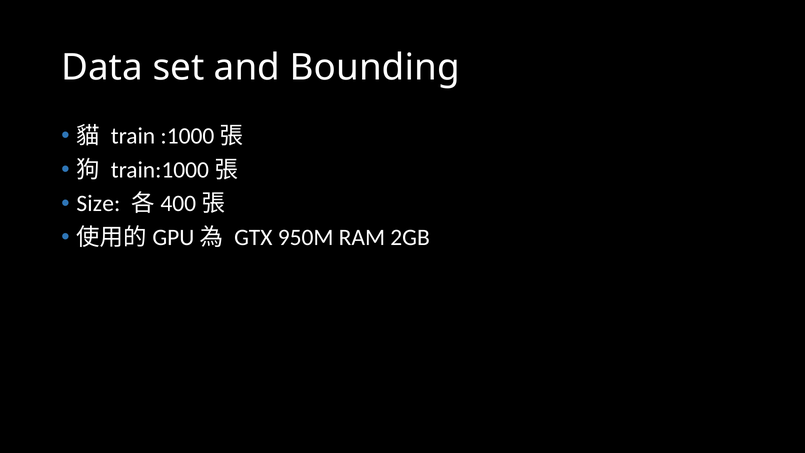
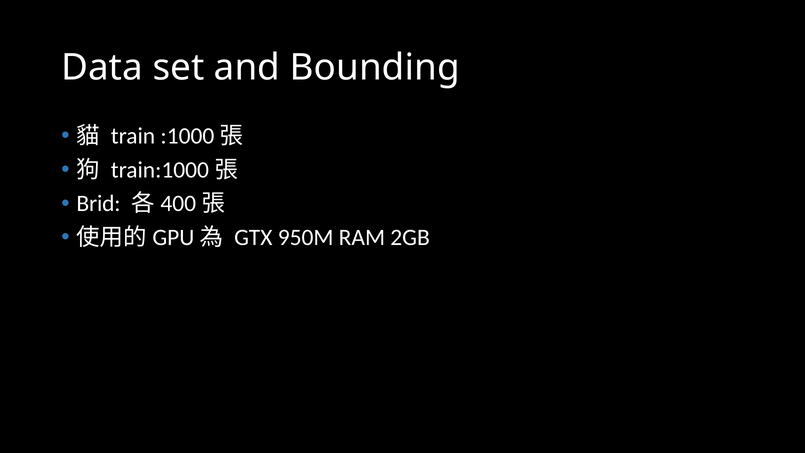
Size: Size -> Brid (99, 204)
